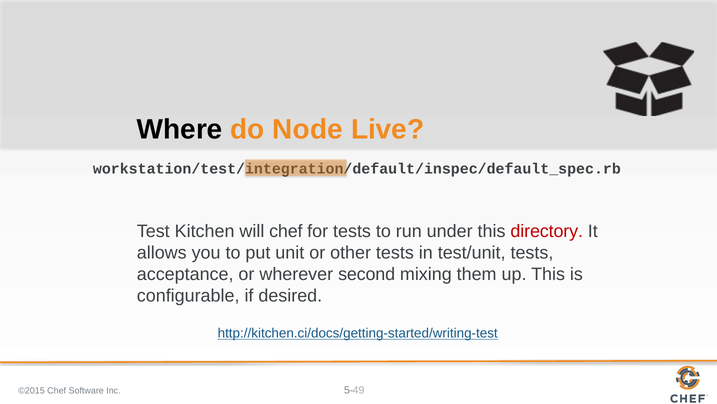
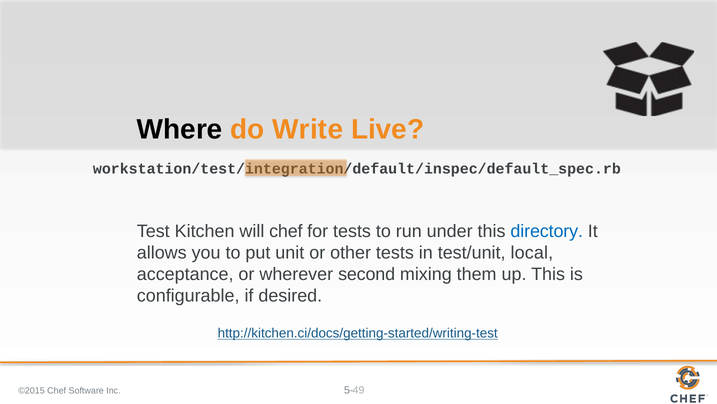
Node: Node -> Write (308, 129)
directory colour: red -> blue (547, 231)
test/unit tests: tests -> local (532, 252)
